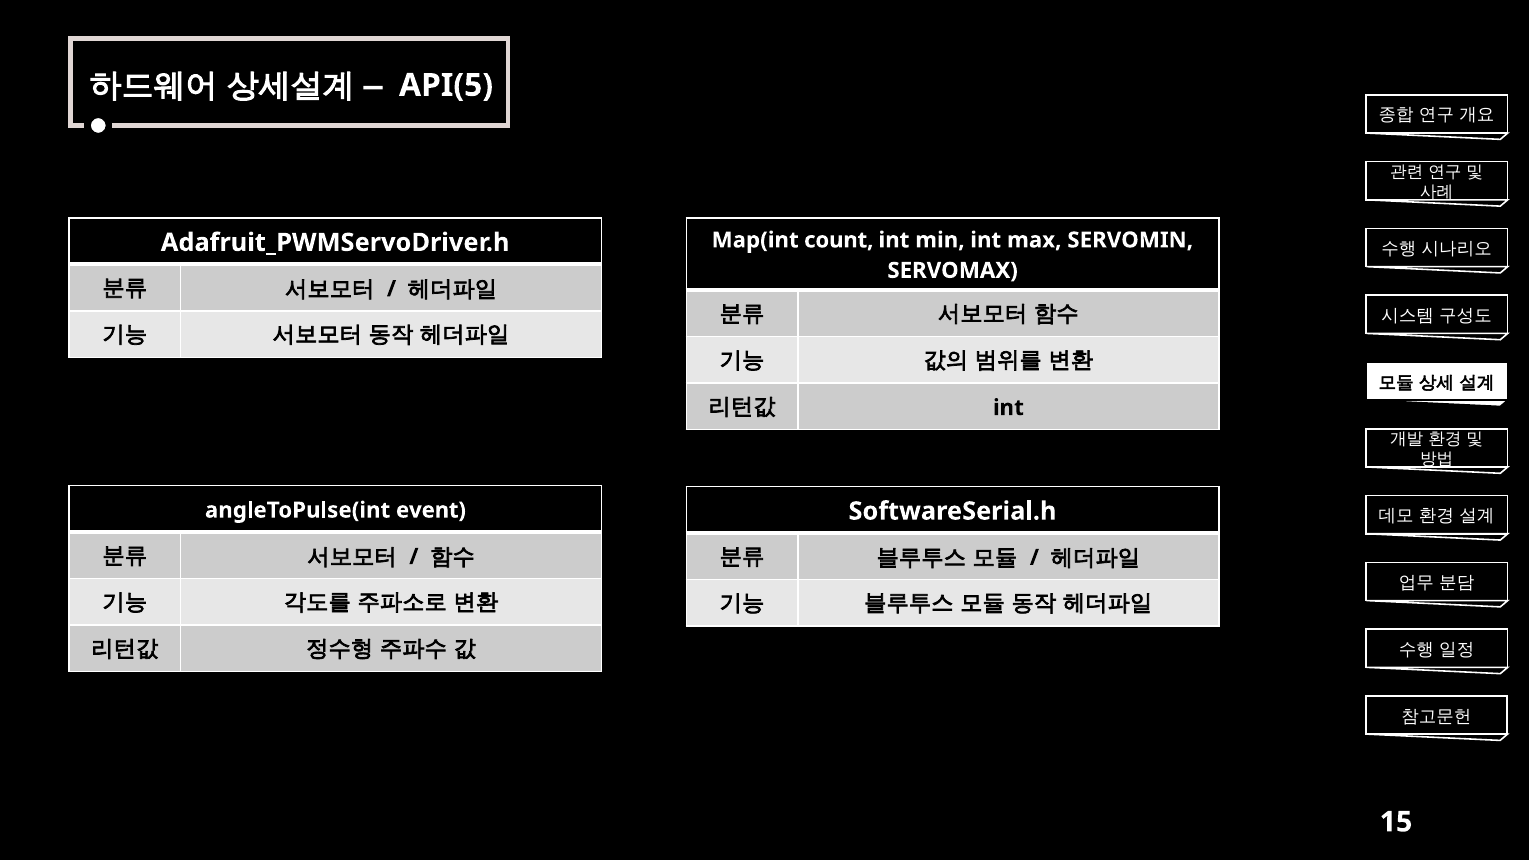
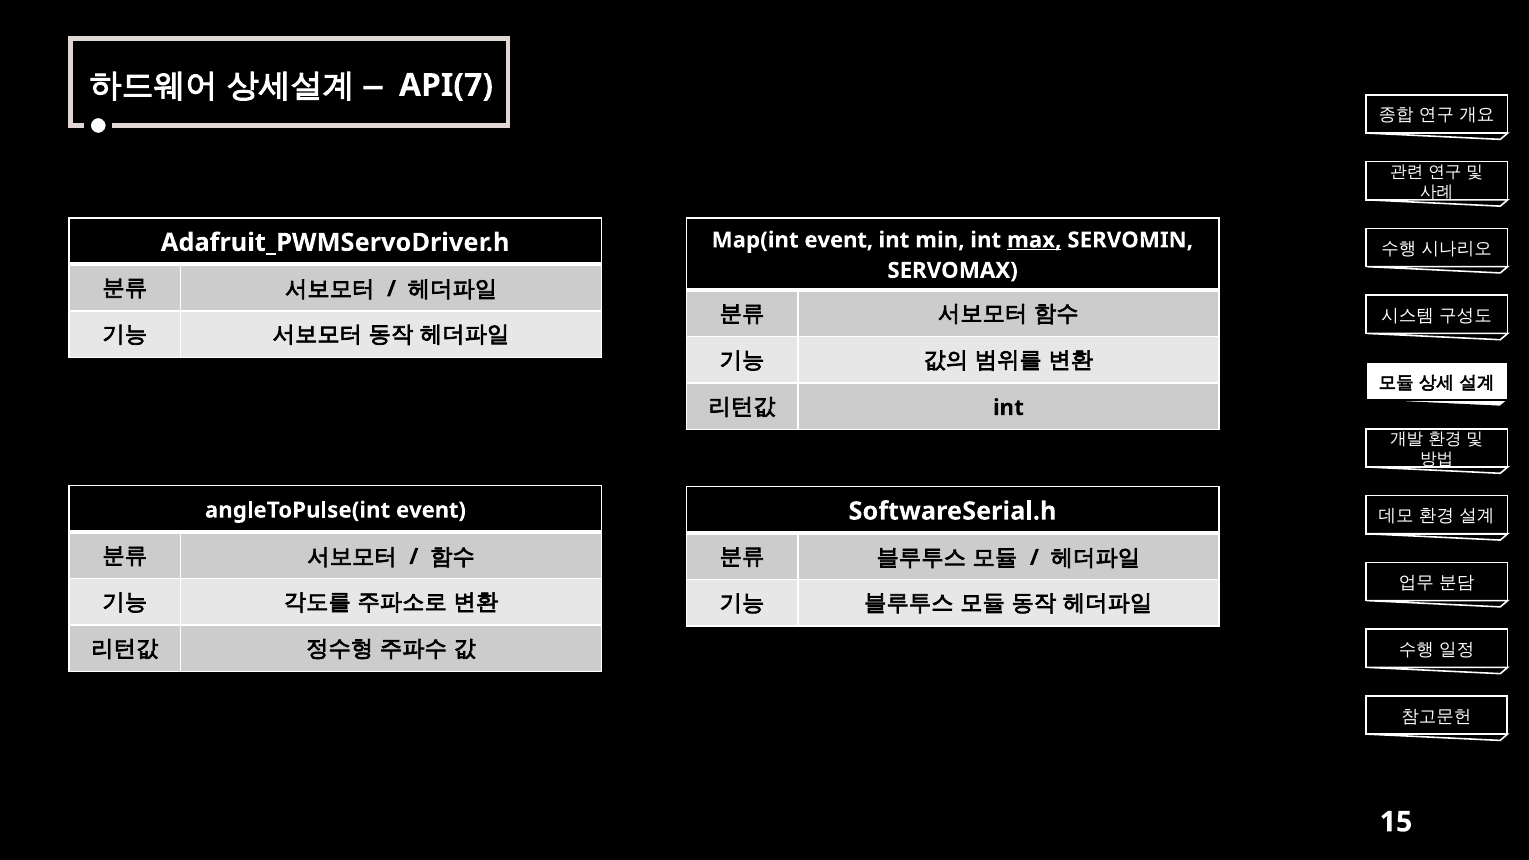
API(5: API(5 -> API(7 (446, 85)
Map(int count: count -> event (839, 240)
max underline: none -> present (1034, 240)
